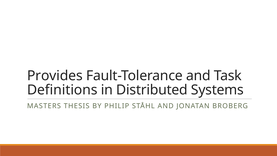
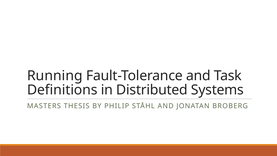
Provides: Provides -> Running (55, 76)
